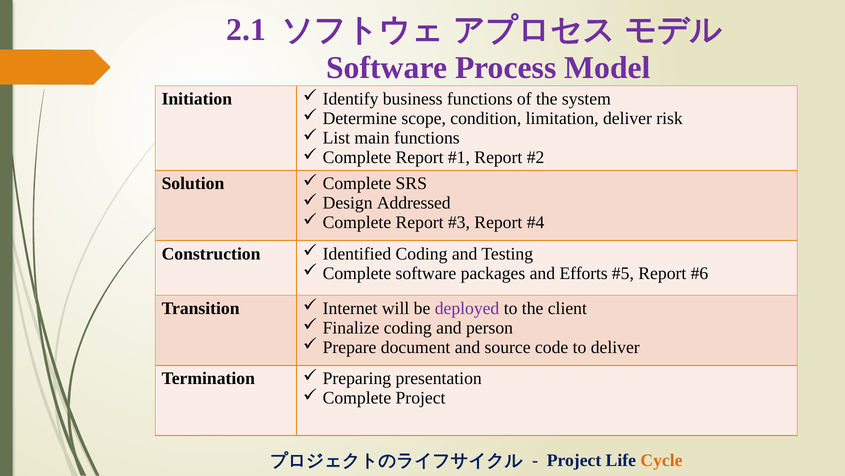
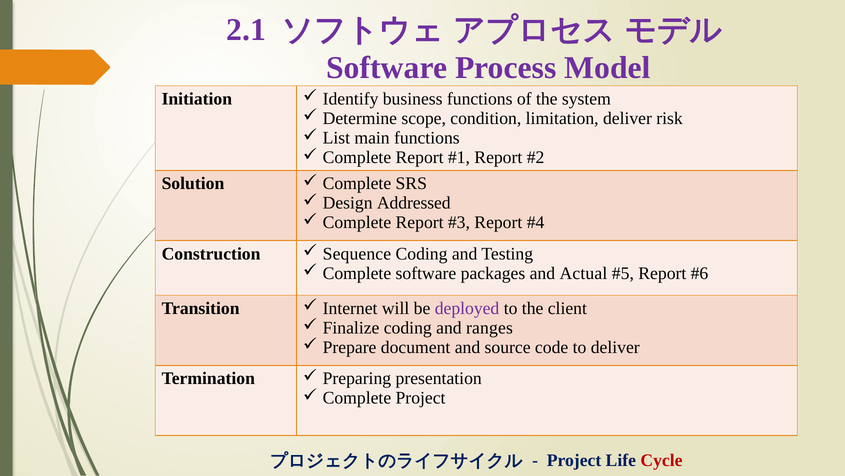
Identified: Identified -> Sequence (357, 253)
Efforts: Efforts -> Actual (583, 273)
person: person -> ranges (489, 327)
Cycle colour: orange -> red (661, 460)
